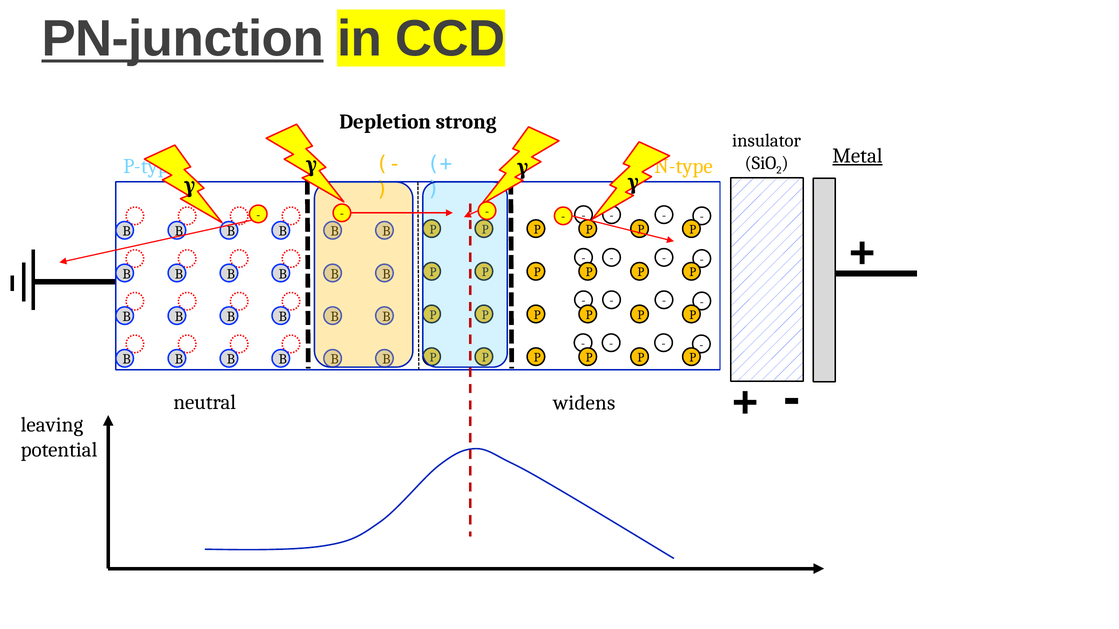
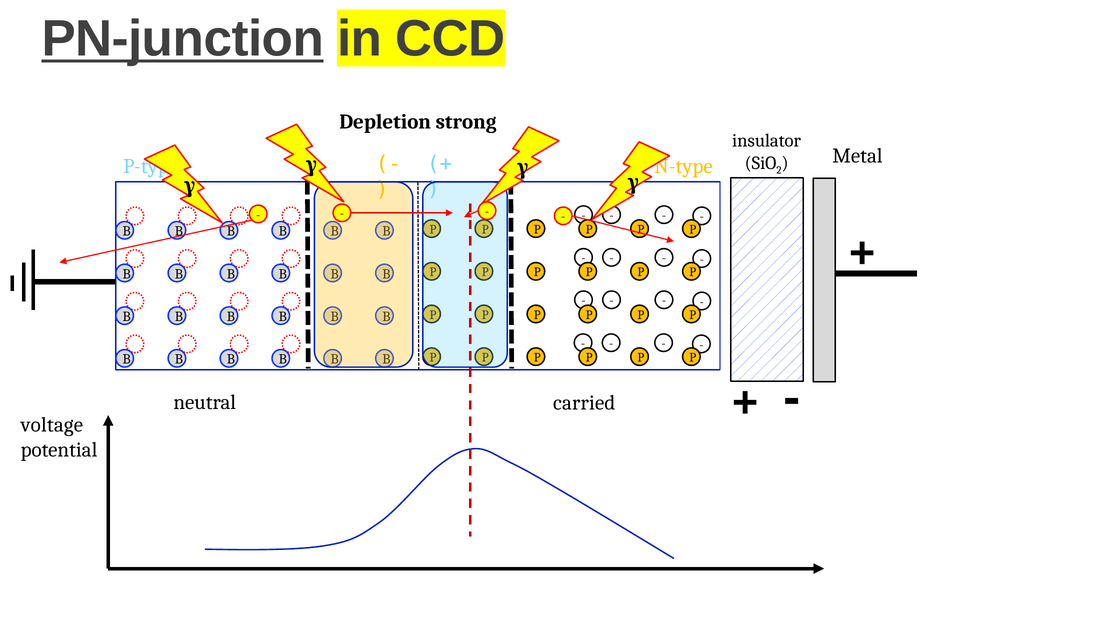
Metal underline: present -> none (857, 156)
widens: widens -> carried (584, 403)
leaving: leaving -> voltage (52, 425)
